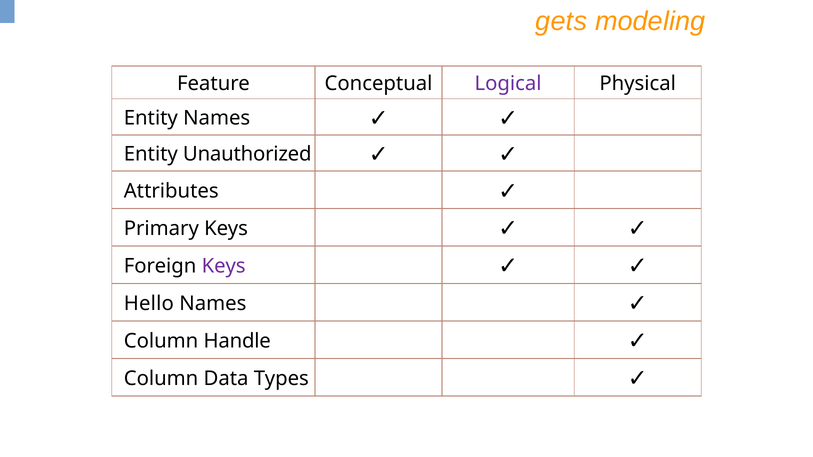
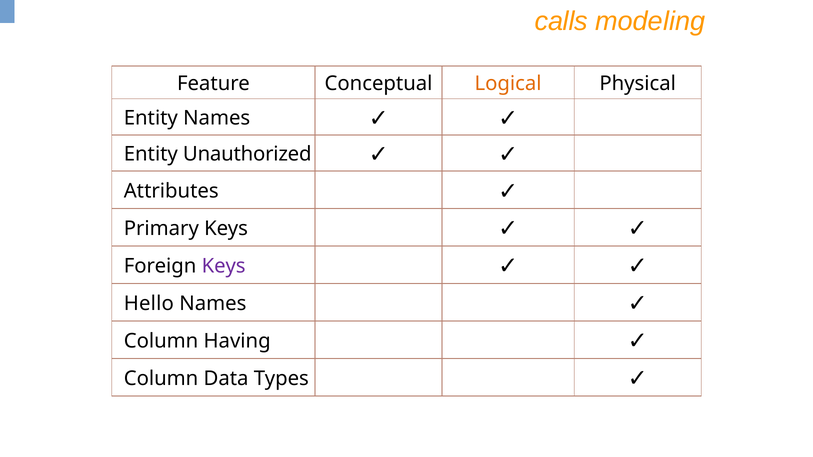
gets: gets -> calls (561, 21)
Logical colour: purple -> orange (508, 84)
Handle: Handle -> Having (237, 341)
